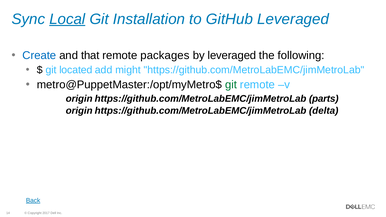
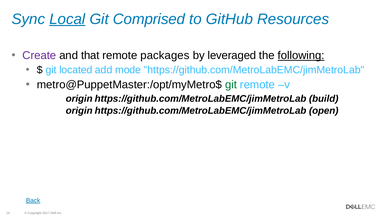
Installation: Installation -> Comprised (149, 19)
GitHub Leveraged: Leveraged -> Resources (293, 19)
Create colour: blue -> purple (39, 55)
following underline: none -> present (301, 55)
might: might -> mode (128, 70)
parts: parts -> build (324, 99)
delta: delta -> open (324, 111)
